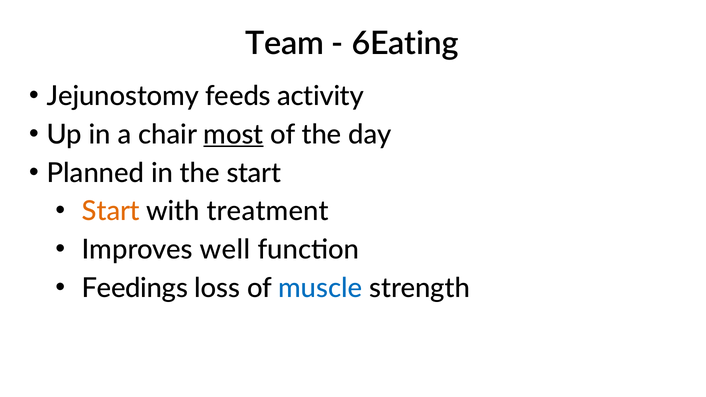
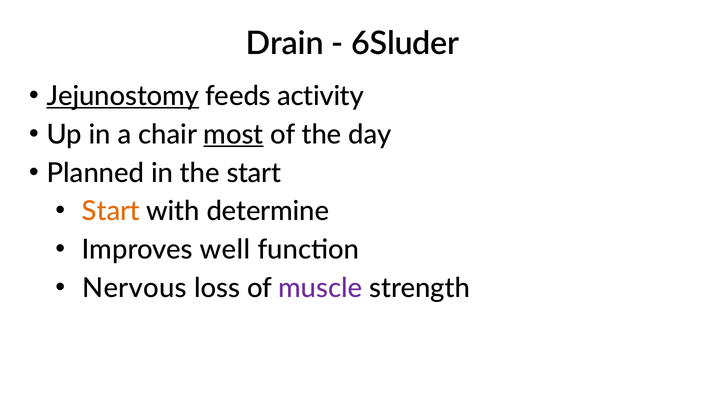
Team: Team -> Drain (285, 44)
6Eating: 6Eating -> 6Sluder (405, 44)
Jejunostomy underline: none -> present (123, 96)
treatment: treatment -> determine (268, 211)
Feedings: Feedings -> Nervous (134, 288)
muscle colour: blue -> purple (320, 288)
